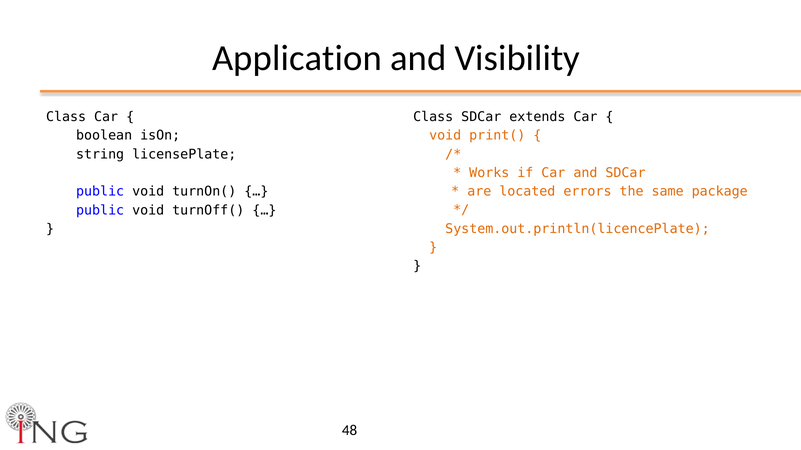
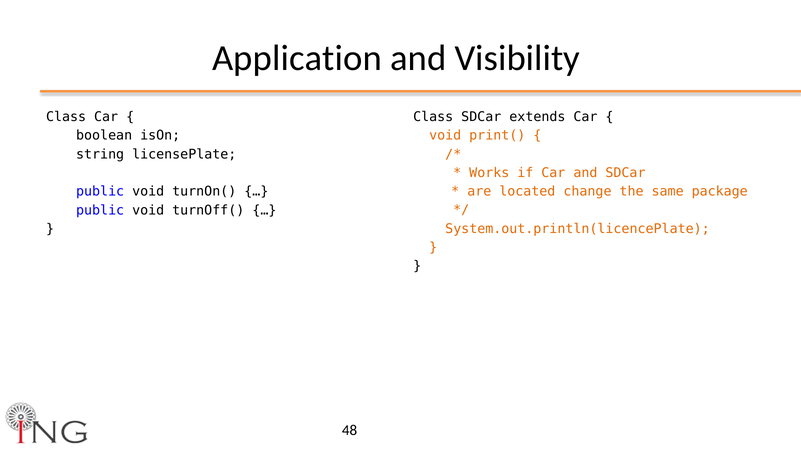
errors: errors -> change (587, 192)
